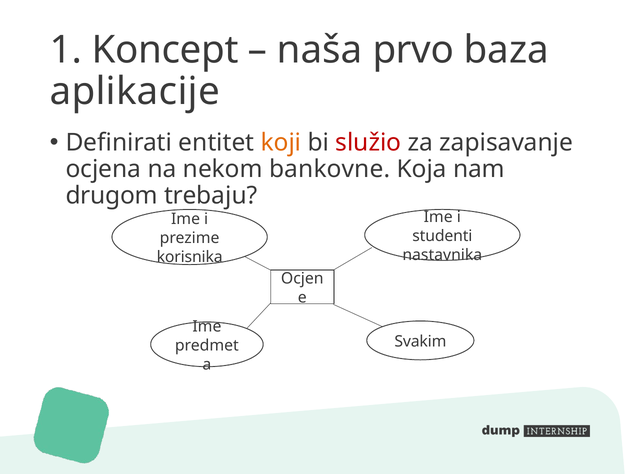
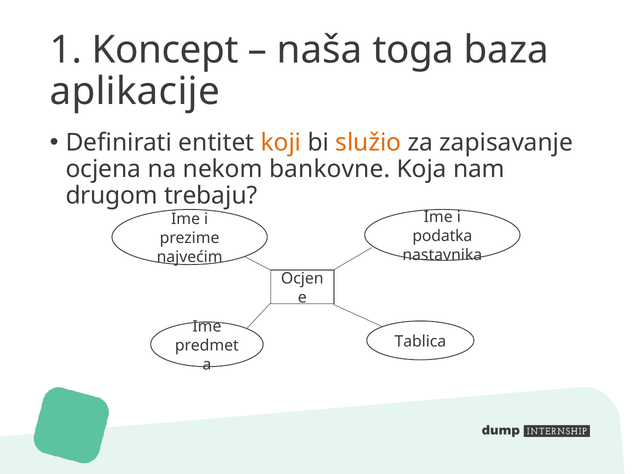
prvo: prvo -> toga (413, 50)
služio colour: red -> orange (368, 142)
studenti: studenti -> podatka (442, 236)
korisnika: korisnika -> najvećim (190, 257)
Svakim: Svakim -> Tablica (420, 341)
